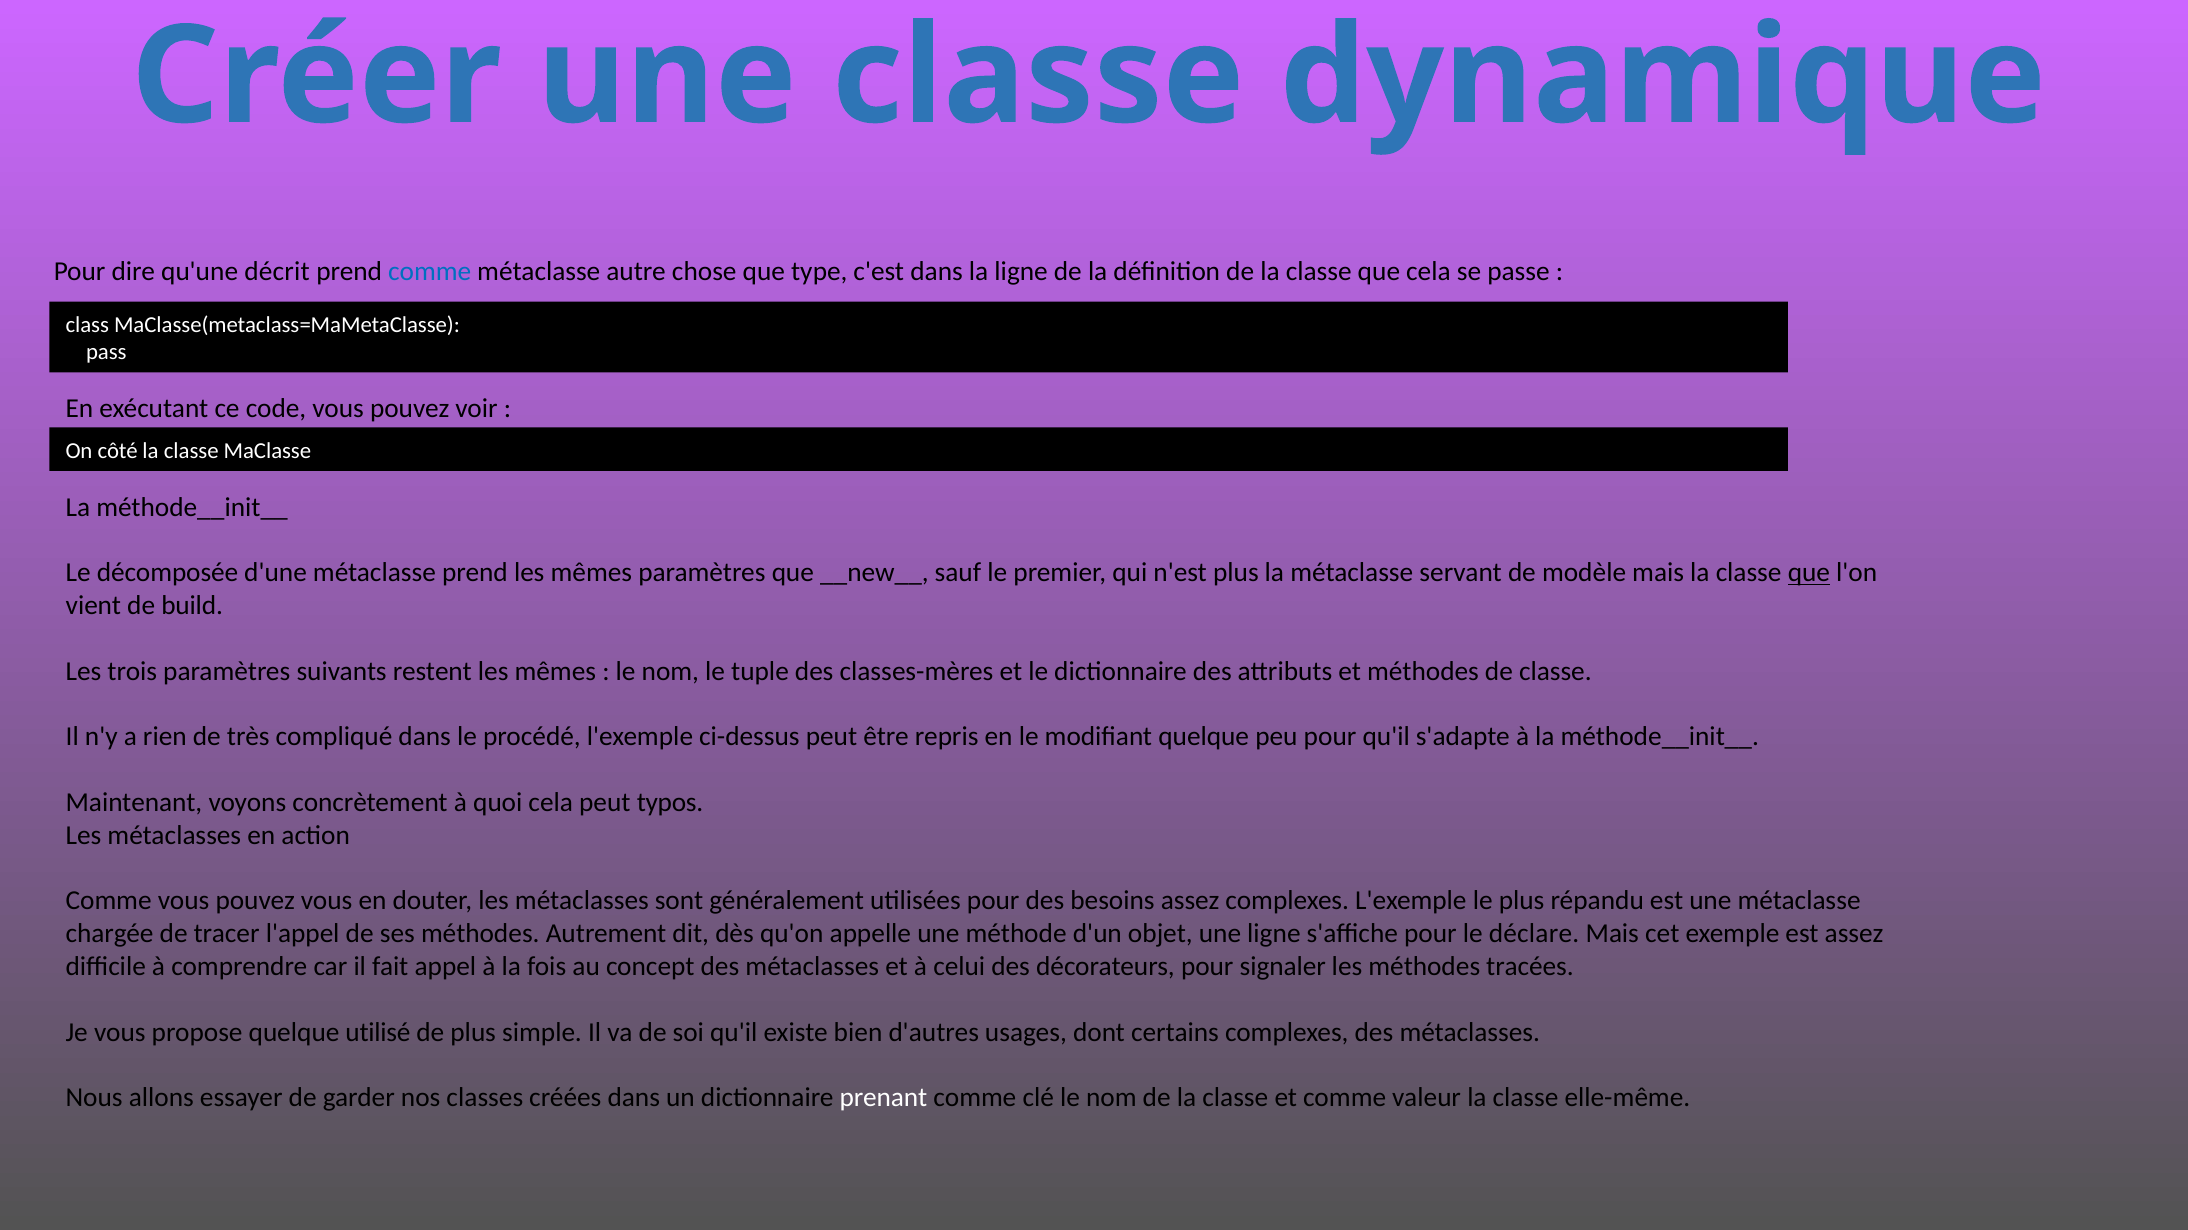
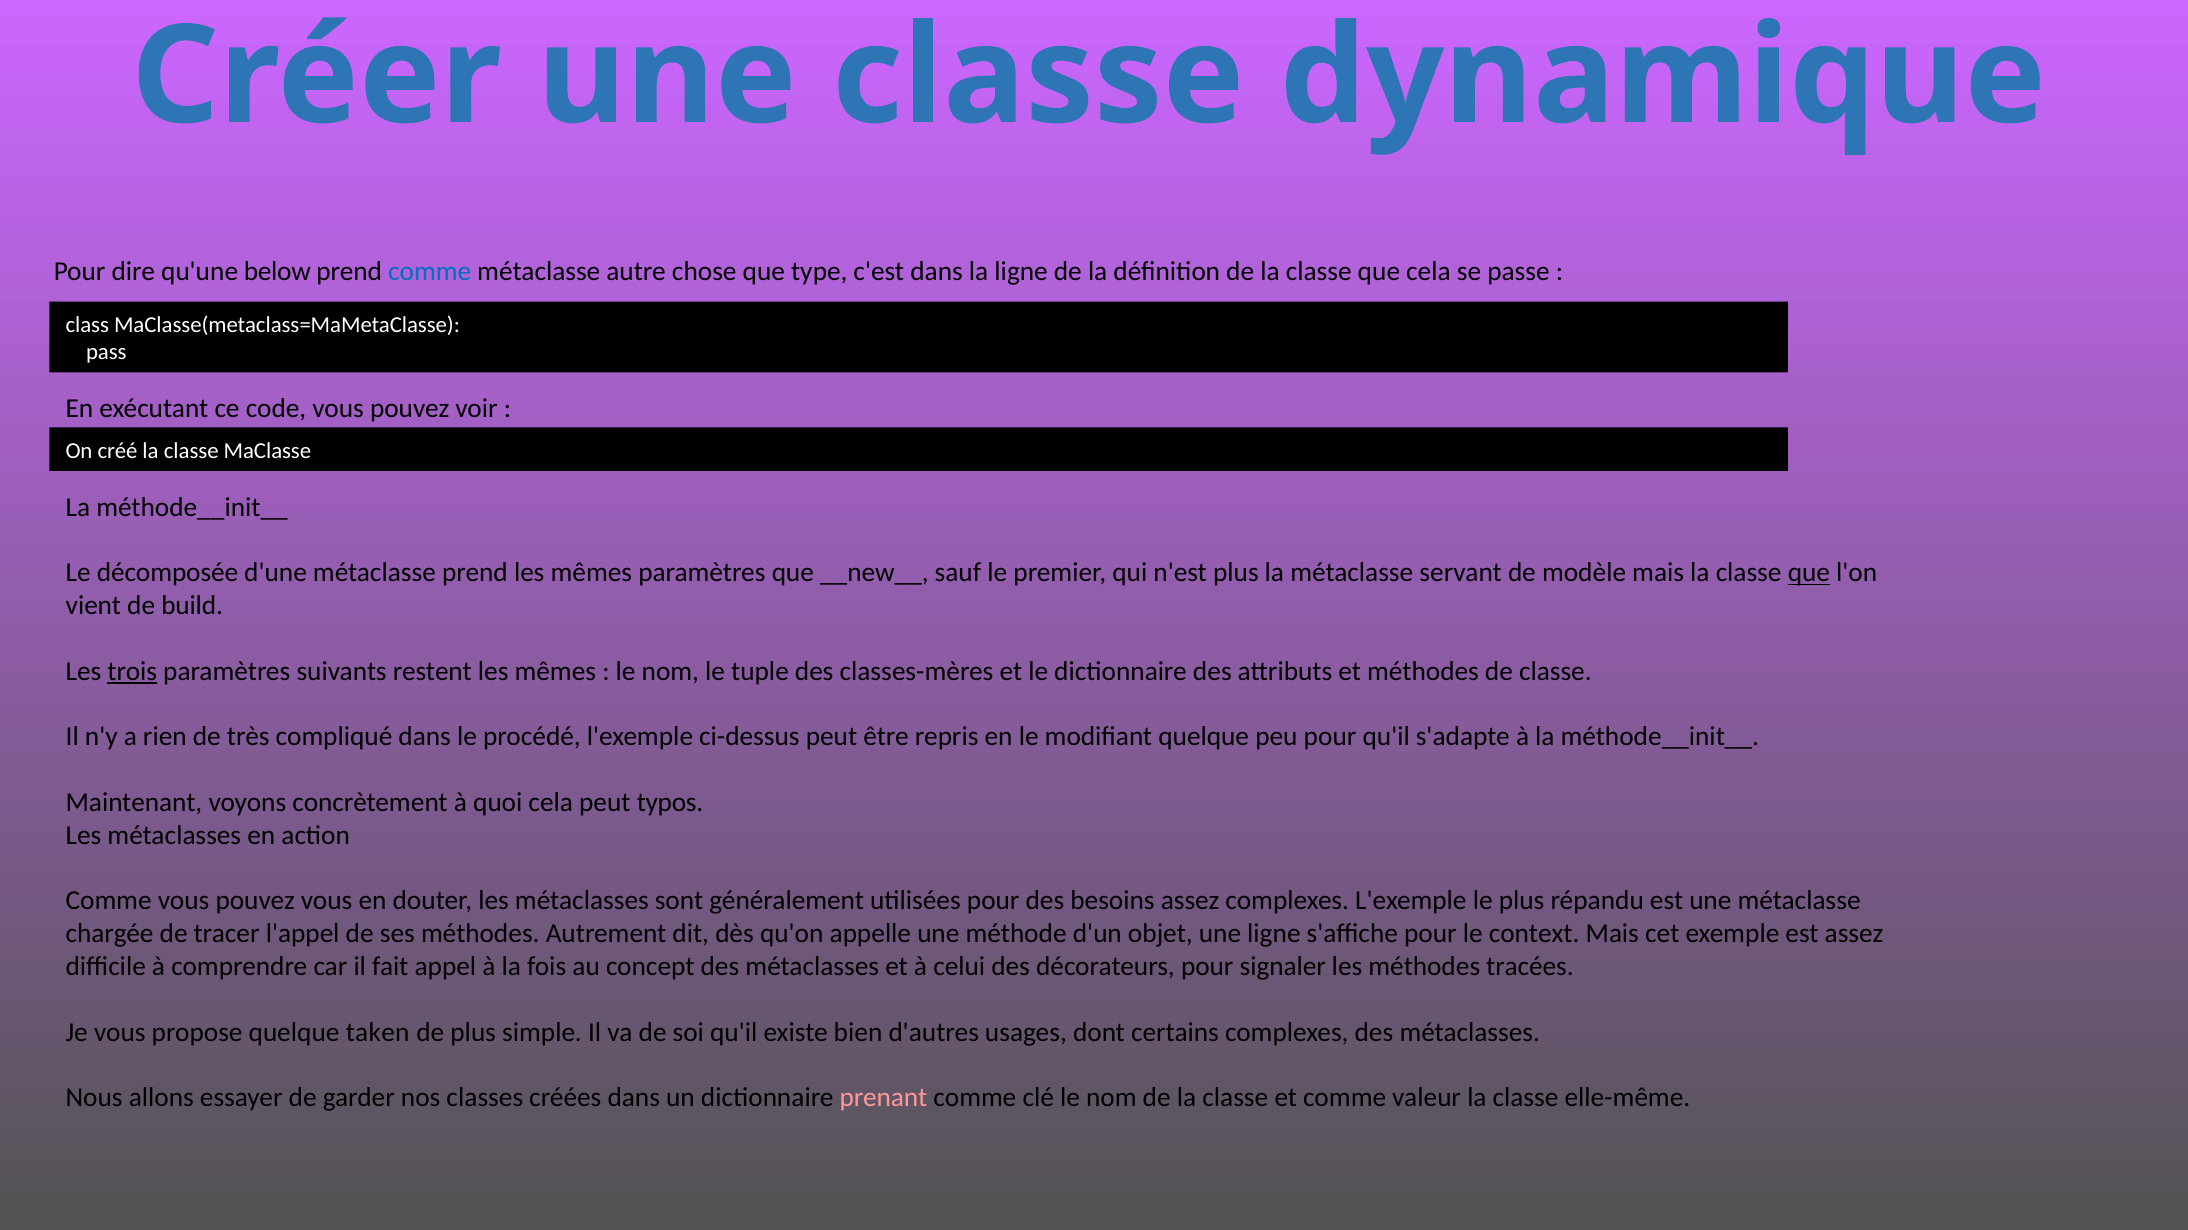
décrit: décrit -> below (277, 272)
côté: côté -> créé (118, 451)
trois underline: none -> present (132, 672)
déclare: déclare -> context (1534, 934)
utilisé: utilisé -> taken (378, 1033)
prenant colour: white -> pink (883, 1098)
